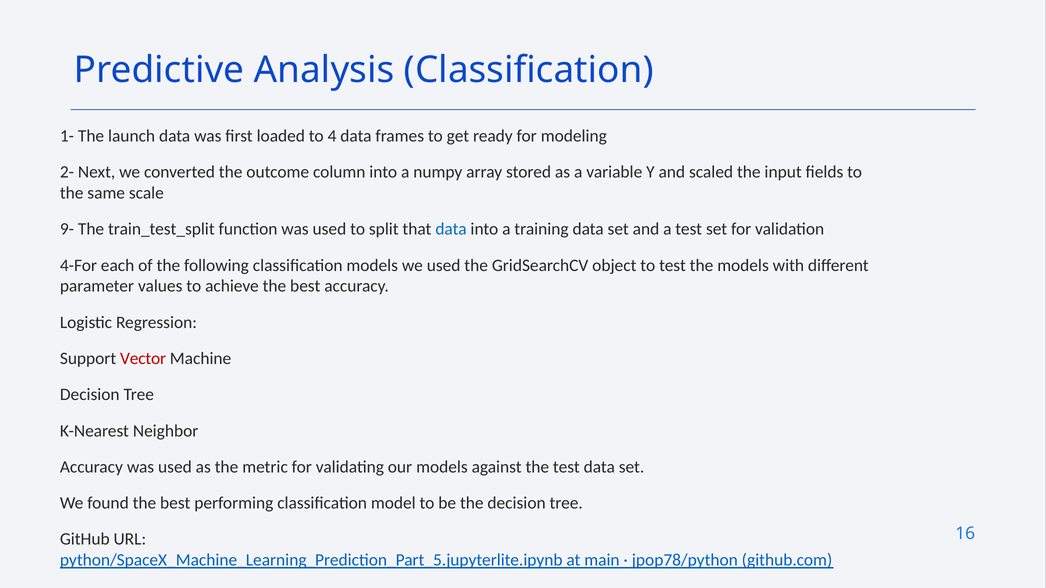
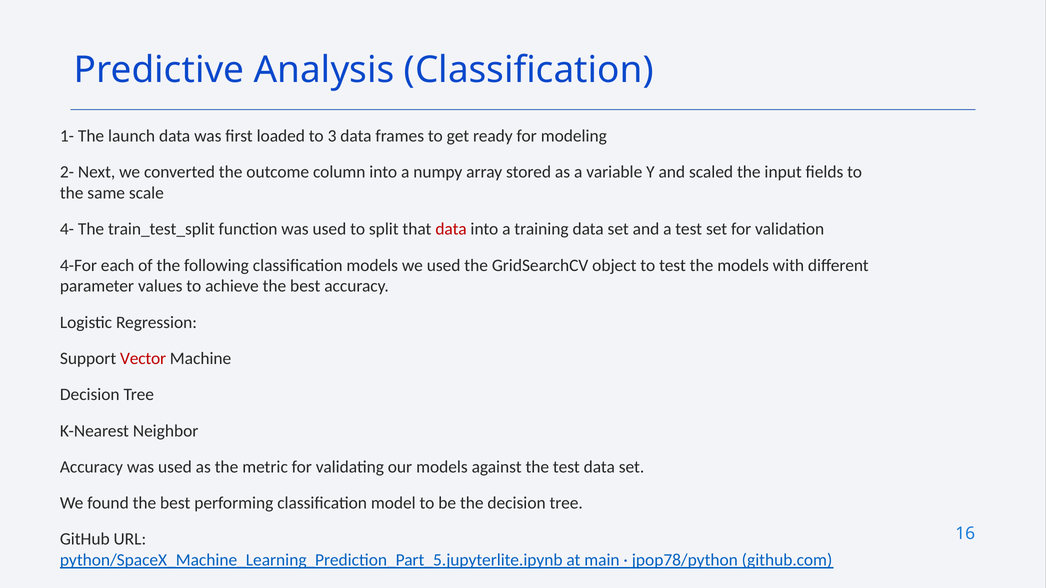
4: 4 -> 3 (332, 136)
9-: 9- -> 4- (67, 229)
data colour: blue -> red (451, 229)
